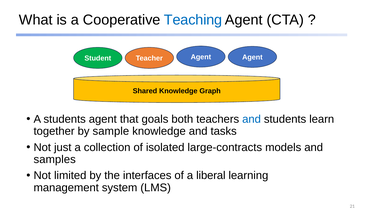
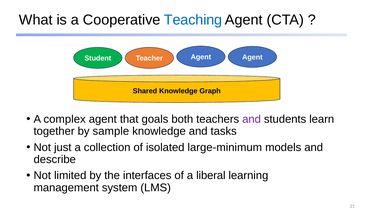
A students: students -> complex (65, 119)
and colour: blue -> purple (252, 119)
large-contracts: large-contracts -> large-minimum (225, 147)
samples: samples -> describe (55, 159)
